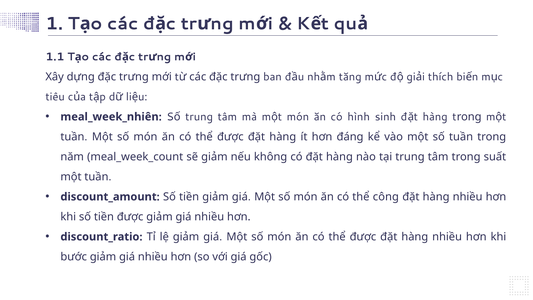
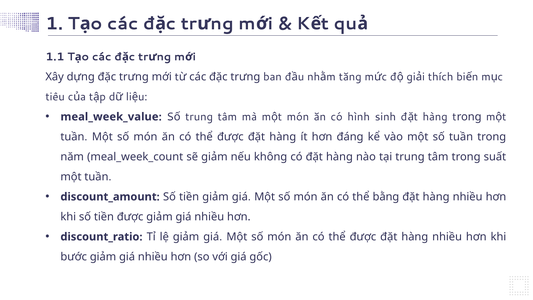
meal_week_nhiên: meal_week_nhiên -> meal_week_value (109, 117)
công: công -> bằng (386, 197)
